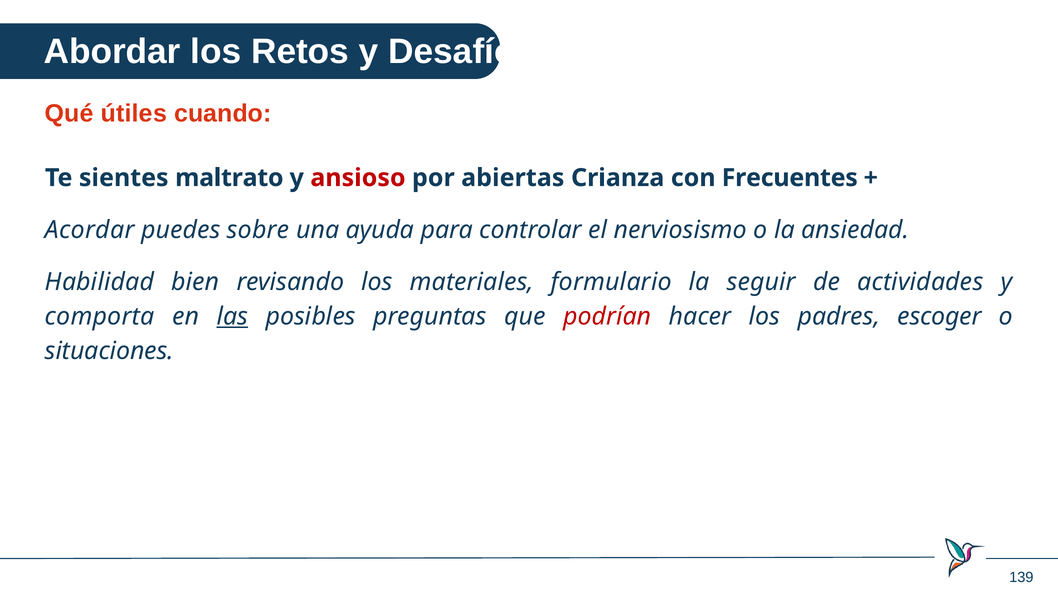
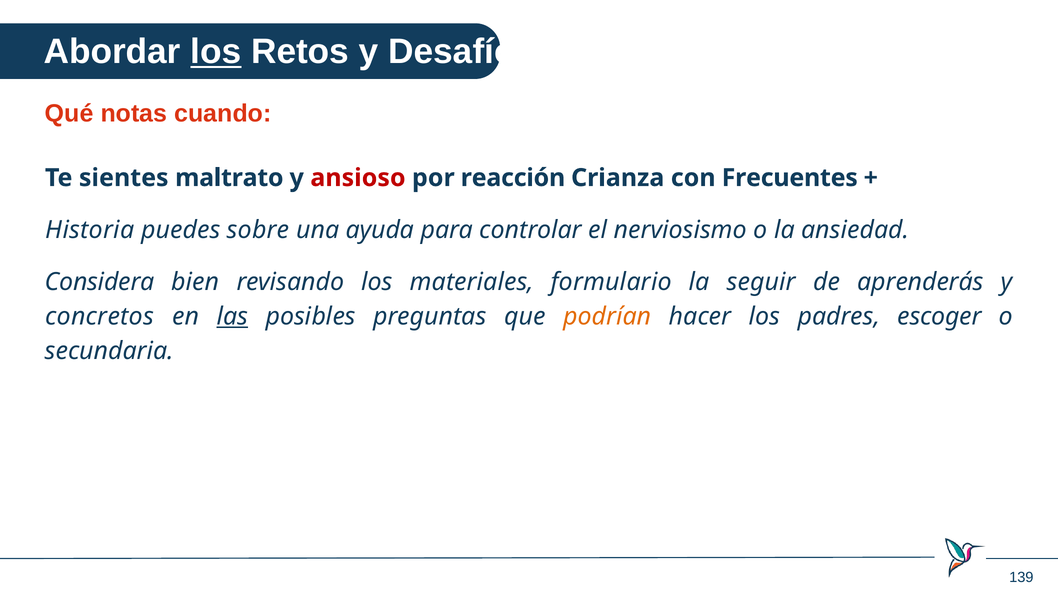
los underline: none -> present (216, 52)
útiles: útiles -> notas (134, 113)
abiertas: abiertas -> reacción (513, 178)
Acordar: Acordar -> Historia (90, 230)
Habilidad: Habilidad -> Considera (100, 282)
actividades: actividades -> aprenderás (920, 282)
comporta: comporta -> concretos (100, 316)
podrían colour: red -> orange (607, 316)
situaciones: situaciones -> secundaria (109, 351)
